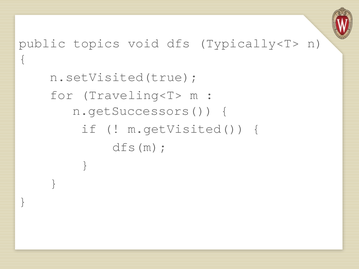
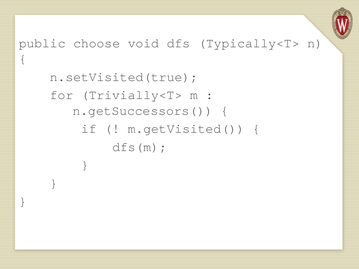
topics: topics -> choose (97, 43)
Traveling<T>: Traveling<T> -> Trivially<T> (132, 95)
